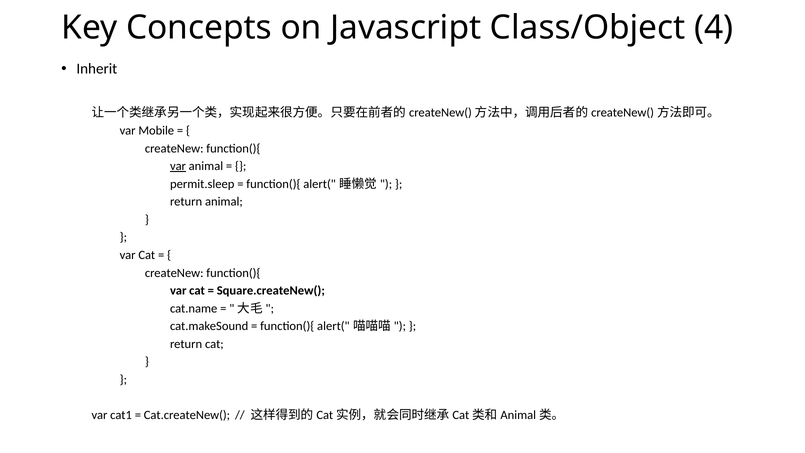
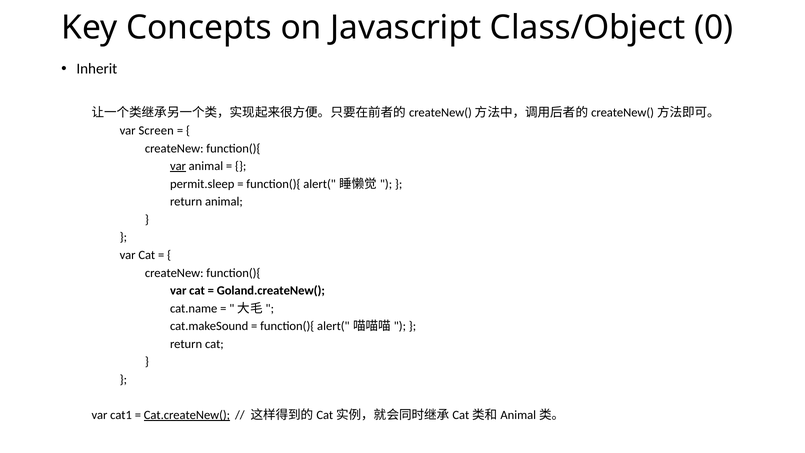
4: 4 -> 0 (714, 28)
Mobile: Mobile -> Screen (156, 131)
Square.createNew(: Square.createNew( -> Goland.createNew( (271, 291)
Cat.createNew( underline: none -> present (187, 415)
